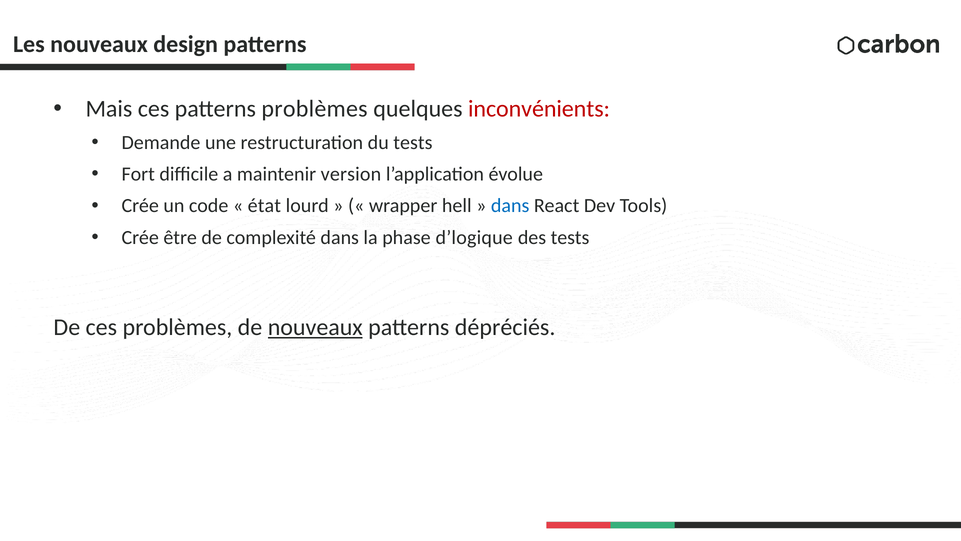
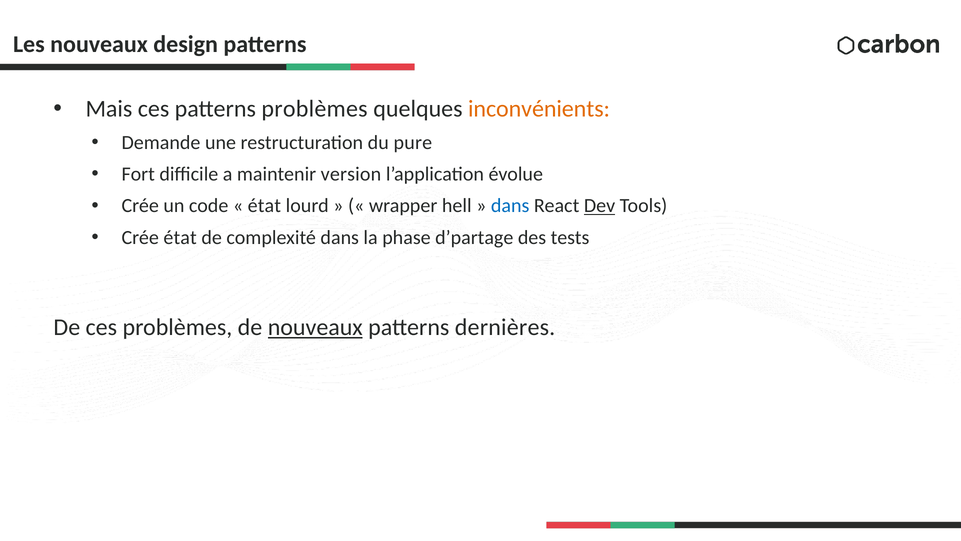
inconvénients colour: red -> orange (539, 109)
du tests: tests -> pure (413, 142)
Dev underline: none -> present (600, 206)
Crée être: être -> état (180, 237)
d’logique: d’logique -> d’partage (474, 237)
dépréciés: dépréciés -> dernières (505, 327)
